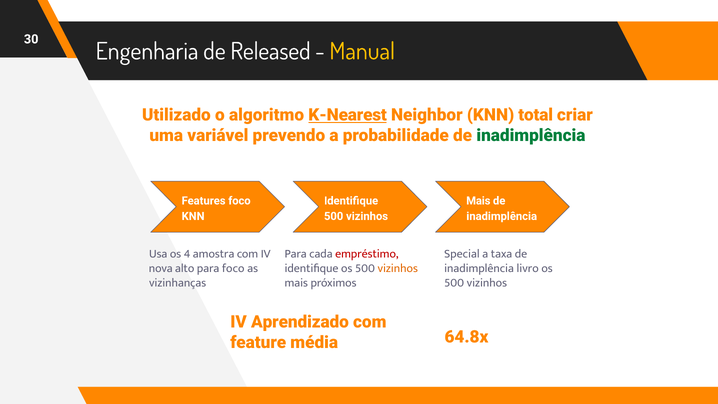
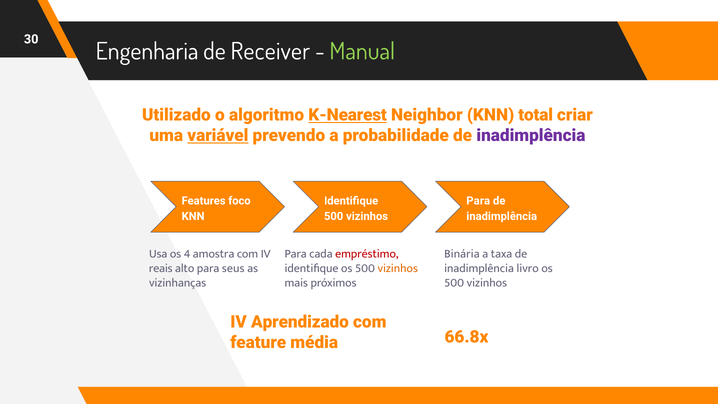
Released: Released -> Receiver (270, 51)
Manual colour: yellow -> light green (362, 51)
variável underline: none -> present (218, 136)
inadimplência colour: green -> purple (531, 136)
Mais: Mais -> Para (478, 201)
Special: Special -> Binária (462, 254)
nova: nova -> reais (161, 268)
para foco: foco -> seus (233, 268)
64.8x: 64.8x -> 66.8x (466, 337)
